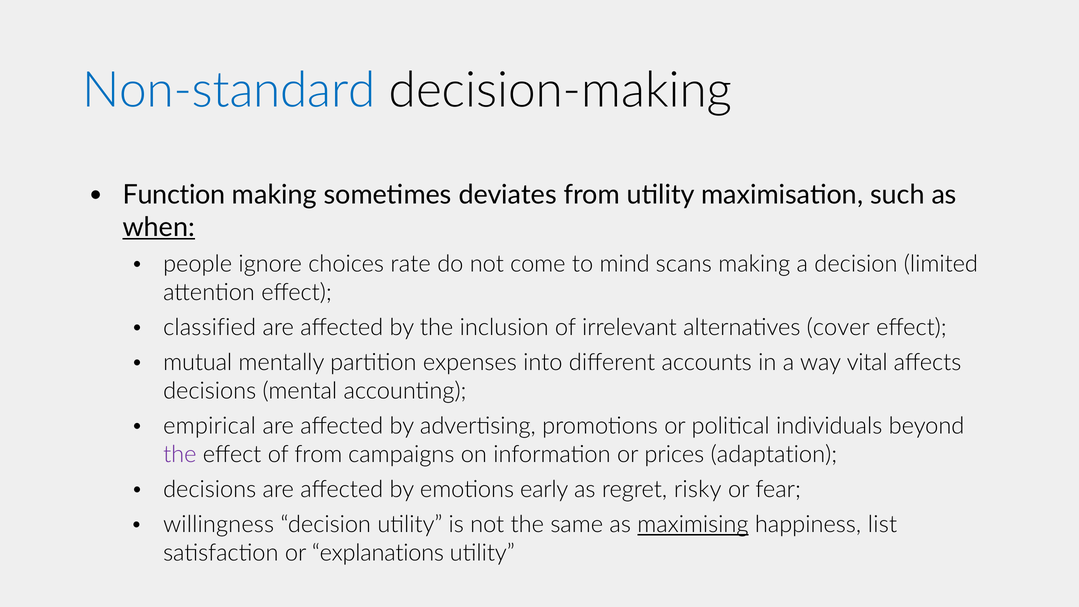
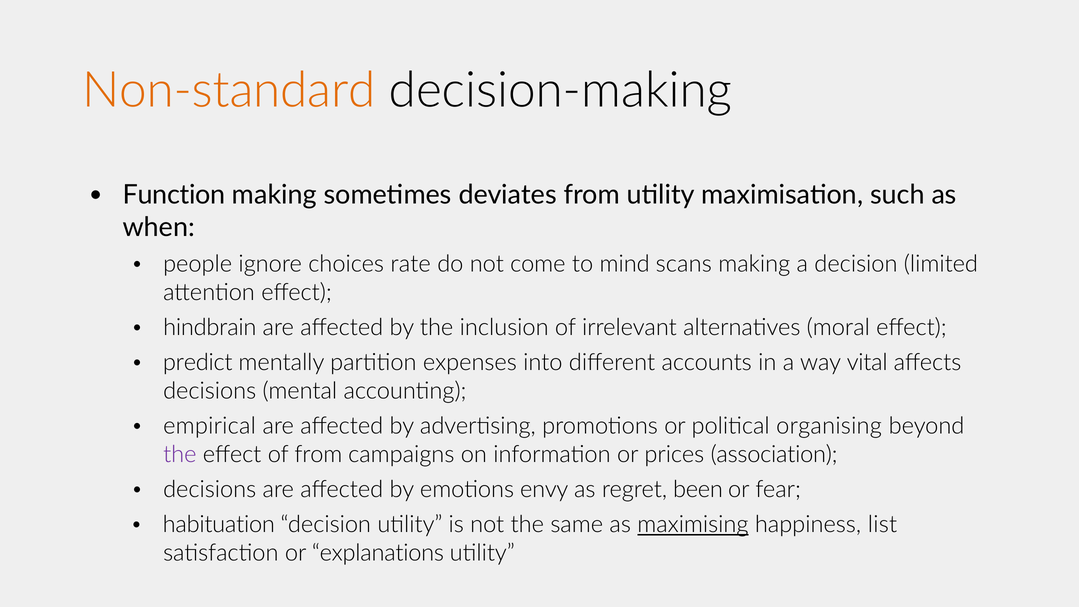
Non-standard colour: blue -> orange (229, 91)
when underline: present -> none (159, 227)
classified: classified -> hindbrain (210, 328)
cover: cover -> moral (838, 328)
mutual: mutual -> predict (198, 363)
individuals: individuals -> organising (829, 426)
adaptation: adaptation -> association (774, 454)
early: early -> envy (544, 489)
risky: risky -> been (698, 489)
willingness: willingness -> habituation (219, 524)
